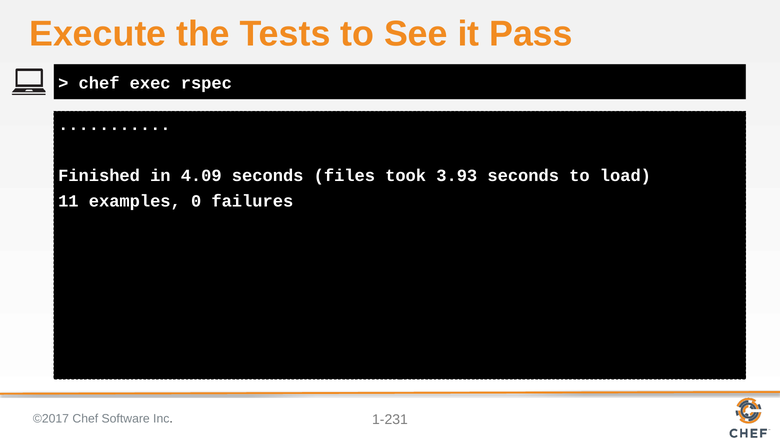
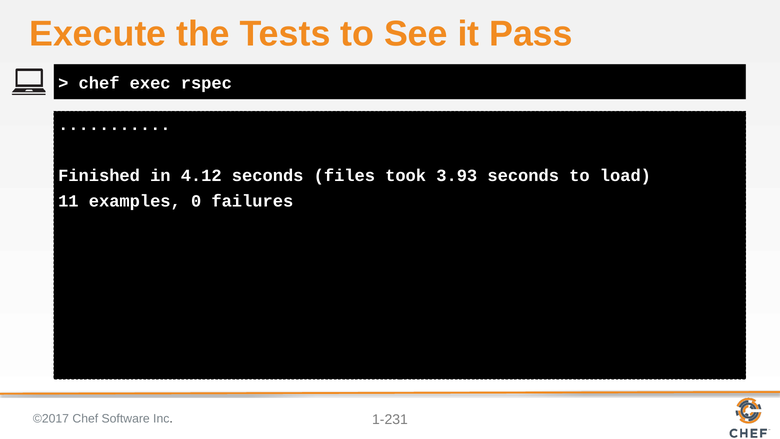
4.09: 4.09 -> 4.12 (201, 175)
